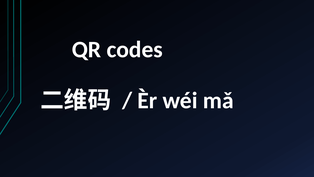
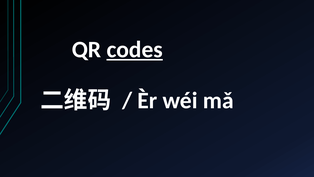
codes underline: none -> present (135, 49)
